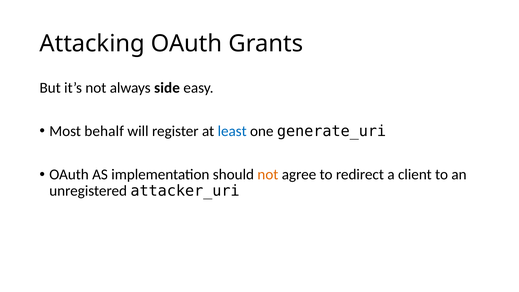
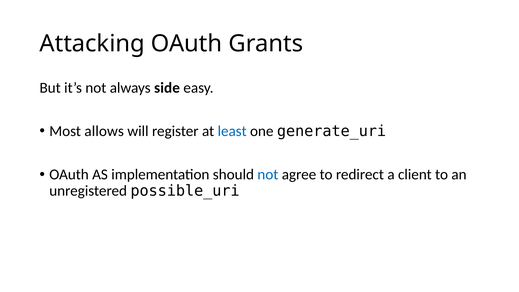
behalf: behalf -> allows (104, 131)
not colour: orange -> blue (268, 175)
attacker_uri: attacker_uri -> possible_uri (185, 191)
